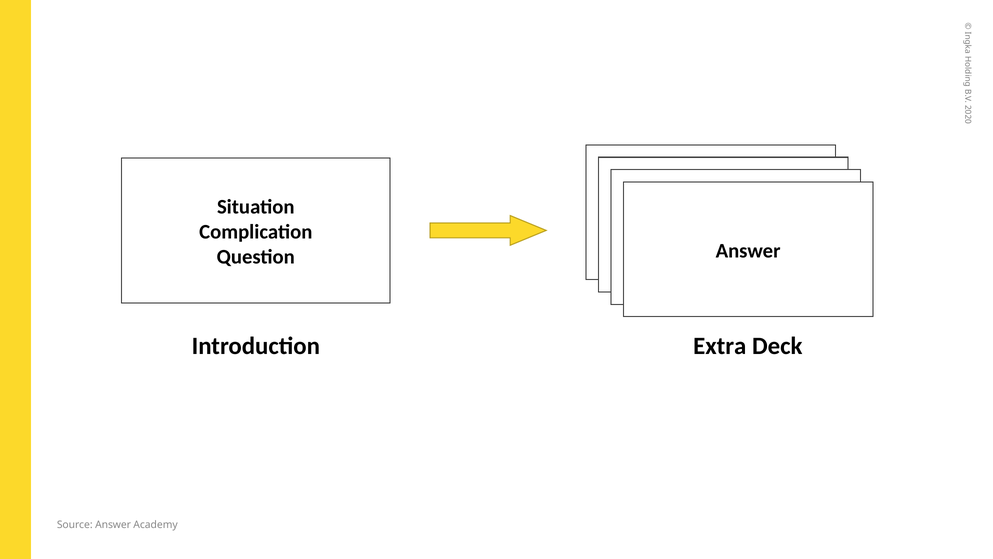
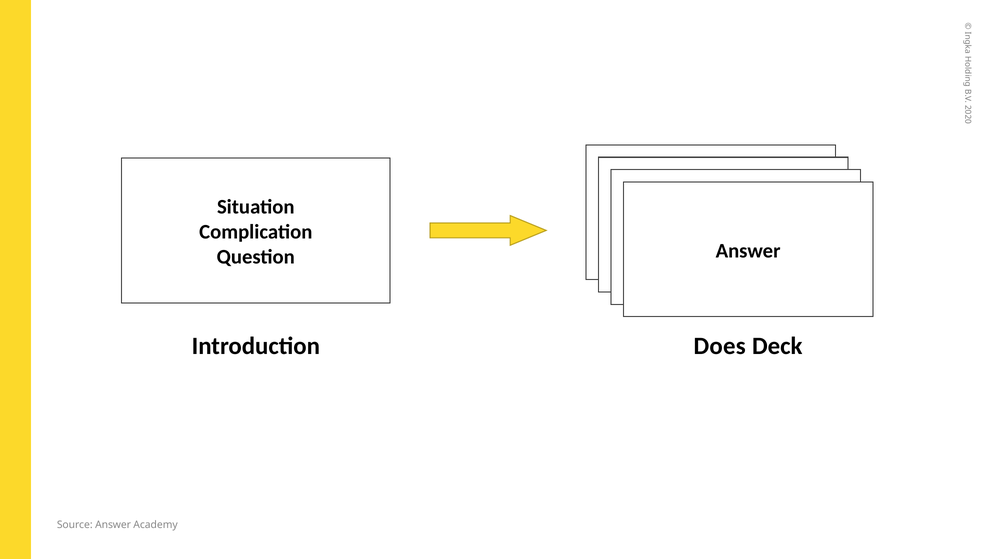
Extra: Extra -> Does (720, 346)
